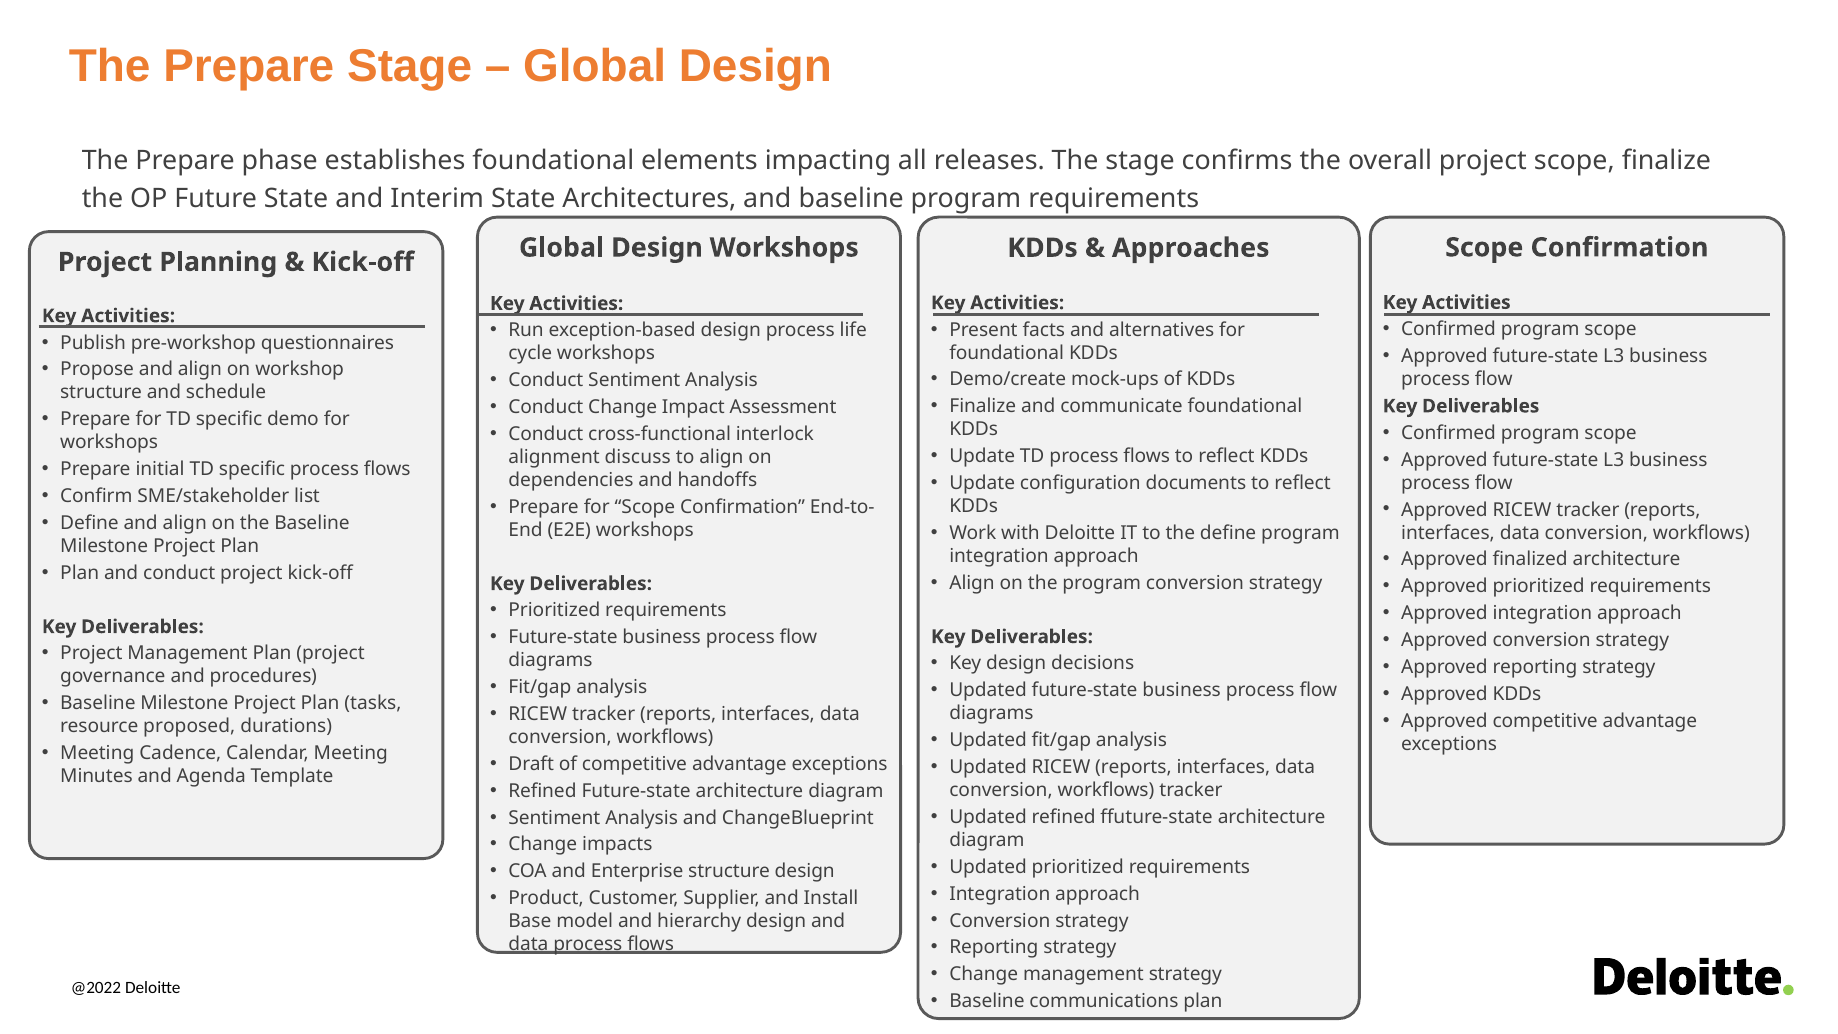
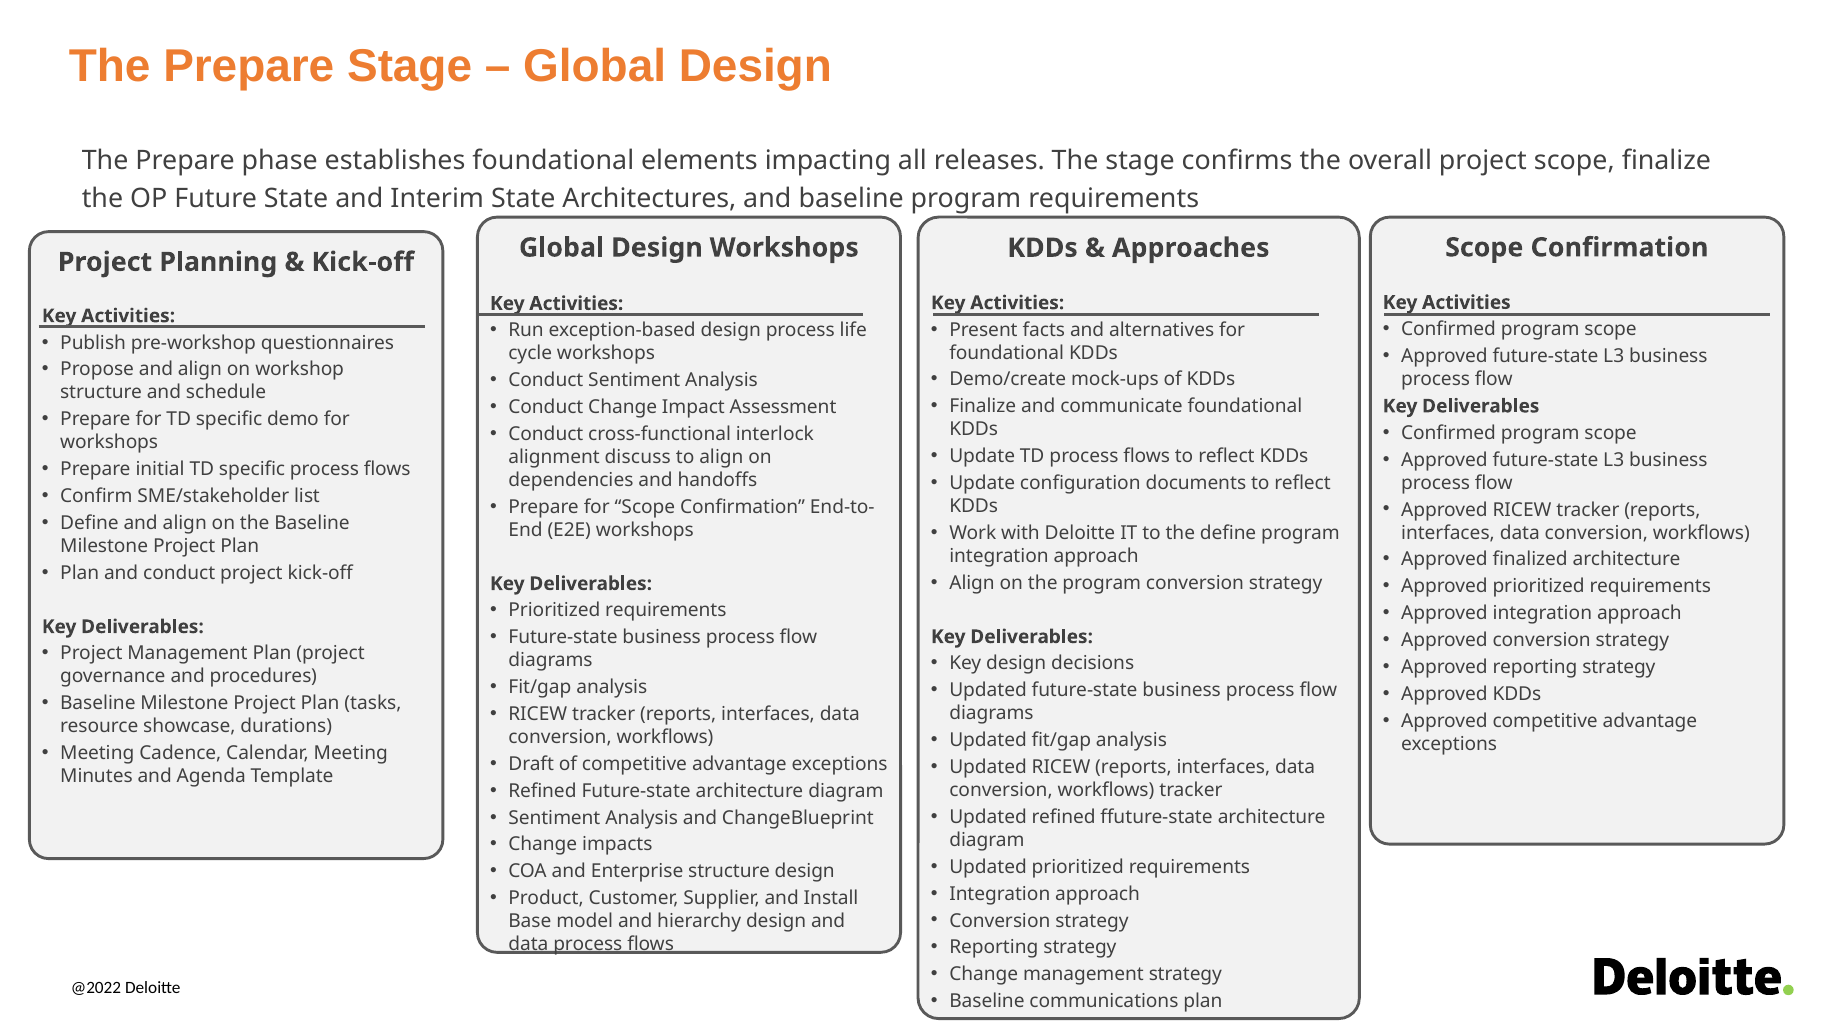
proposed: proposed -> showcase (189, 726)
